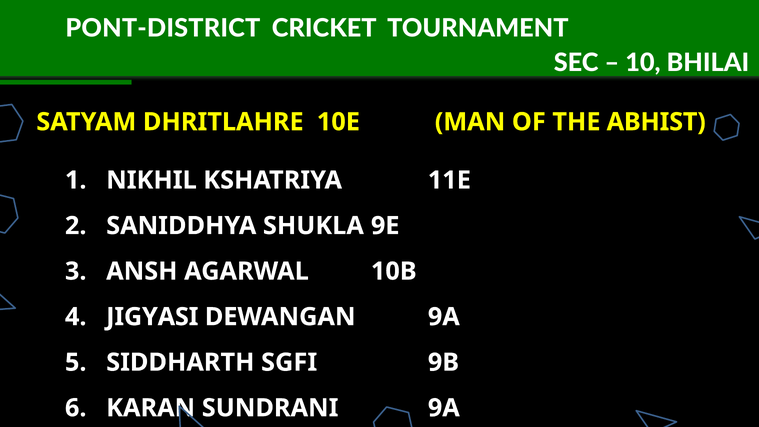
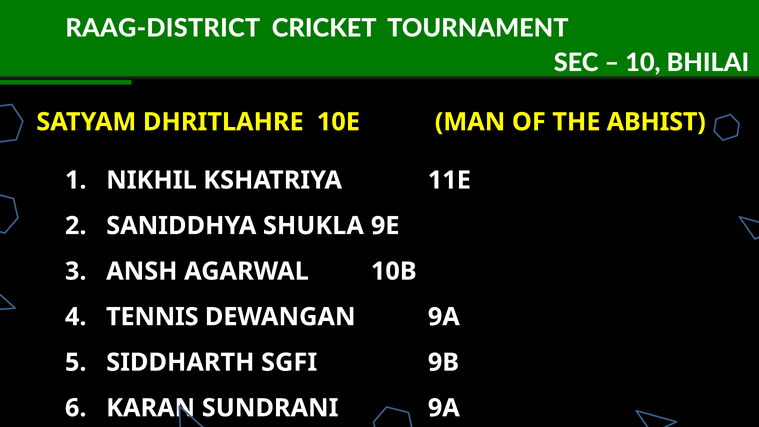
PONT-DISTRICT: PONT-DISTRICT -> RAAG-DISTRICT (163, 28)
JIGYASI: JIGYASI -> TENNIS (152, 317)
